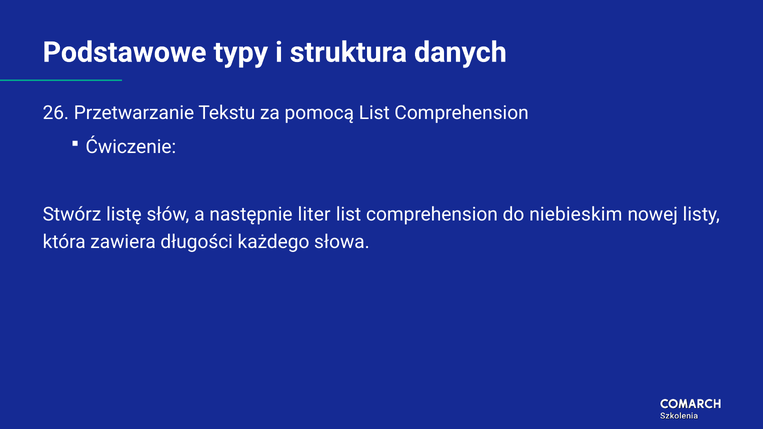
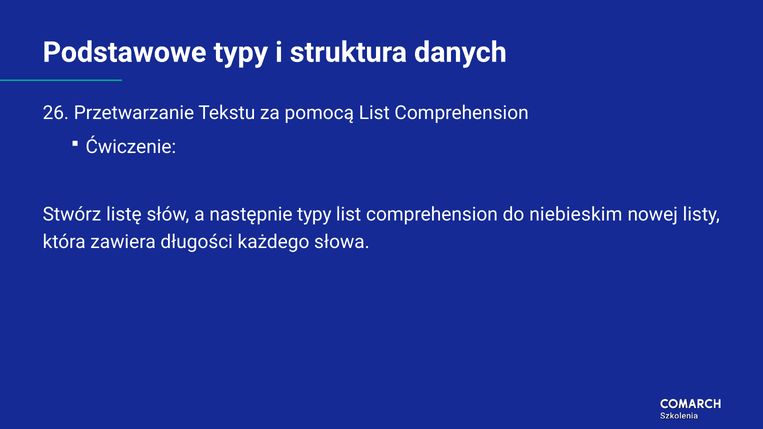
następnie liter: liter -> typy (314, 215)
